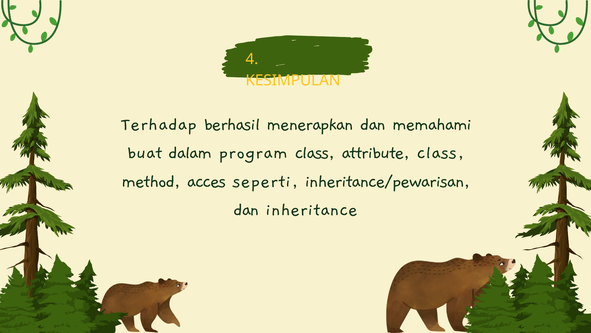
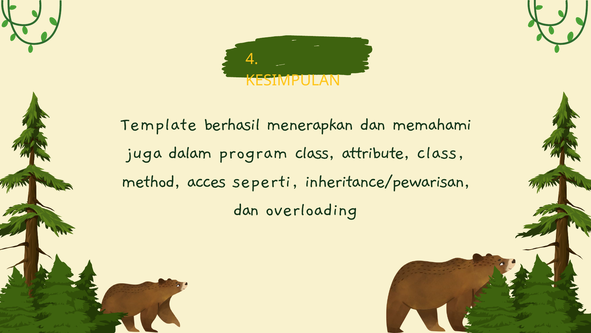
Terhadap: Terhadap -> Template (159, 123)
buat: buat -> juga (145, 152)
inheritance: inheritance -> overloading (312, 209)
